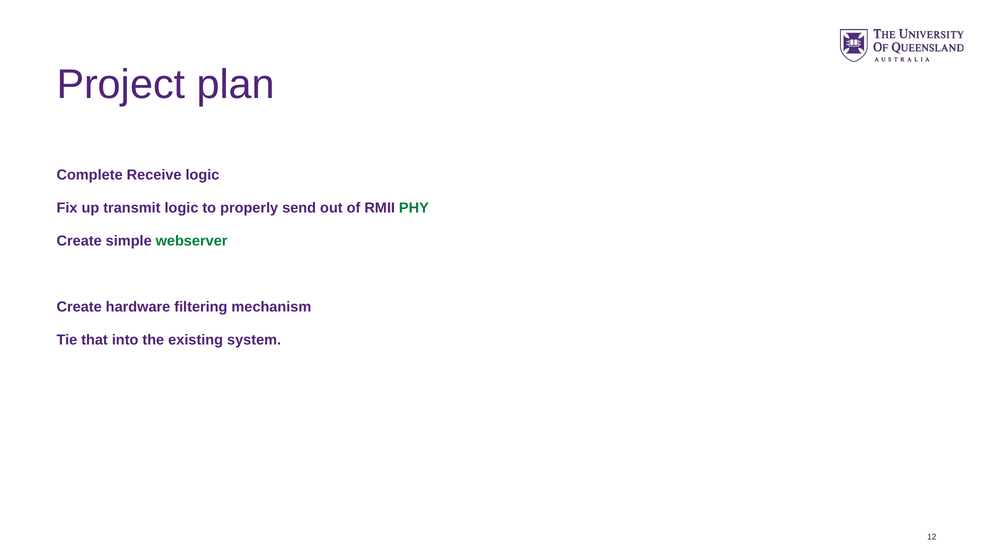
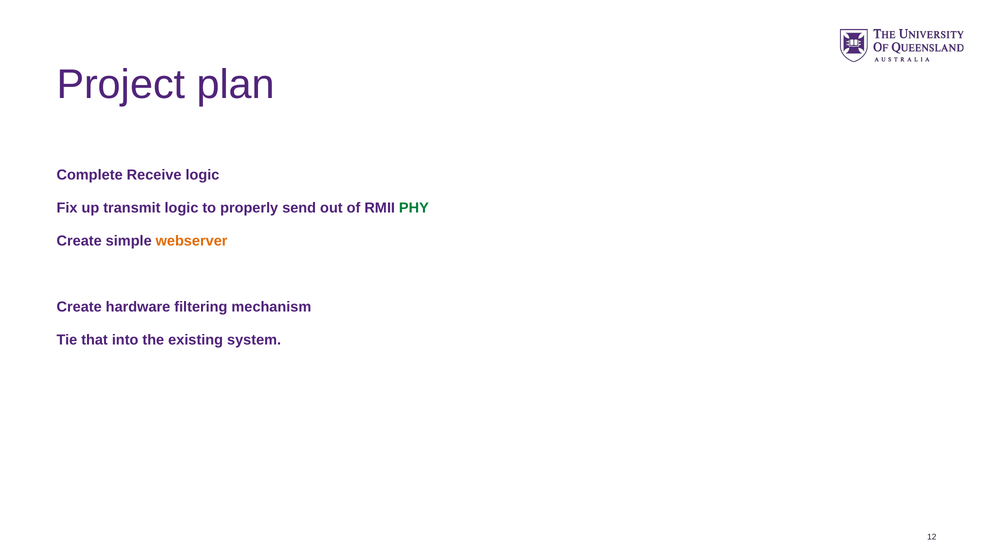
webserver colour: green -> orange (192, 241)
